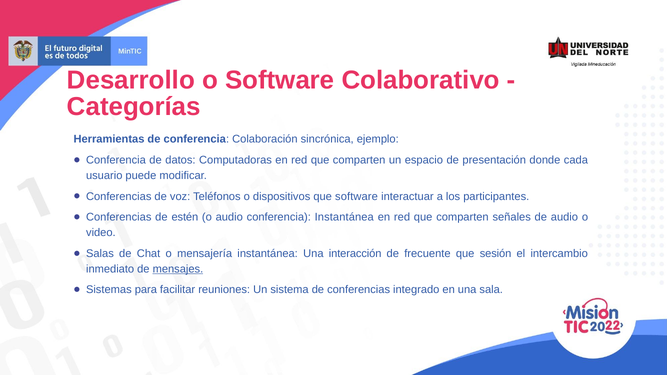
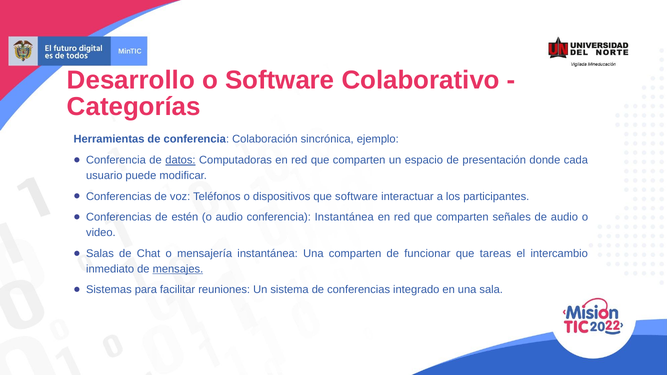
datos underline: none -> present (180, 160)
Una interacción: interacción -> comparten (355, 254)
frecuente: frecuente -> funcionar (427, 254)
sesión: sesión -> tareas (495, 254)
